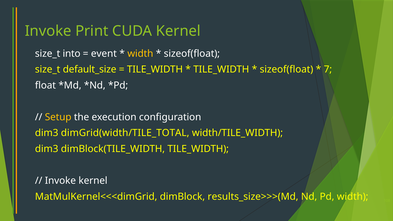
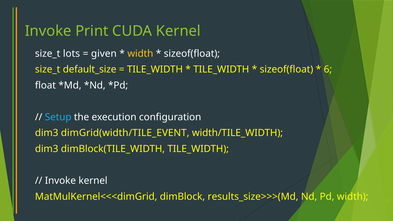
into: into -> lots (71, 54)
event: event -> given (104, 54)
7: 7 -> 6 (328, 69)
Setup colour: yellow -> light blue (58, 117)
dimGrid(width/TILE_TOTAL: dimGrid(width/TILE_TOTAL -> dimGrid(width/TILE_EVENT (125, 133)
